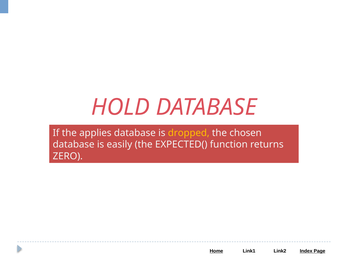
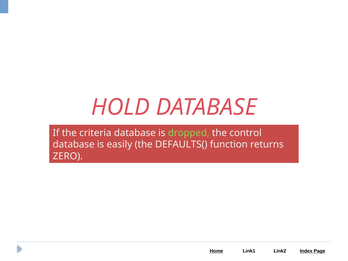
applies: applies -> criteria (95, 133)
dropped colour: yellow -> light green (189, 133)
chosen: chosen -> control (246, 133)
EXPECTED(: EXPECTED( -> DEFAULTS( (181, 145)
